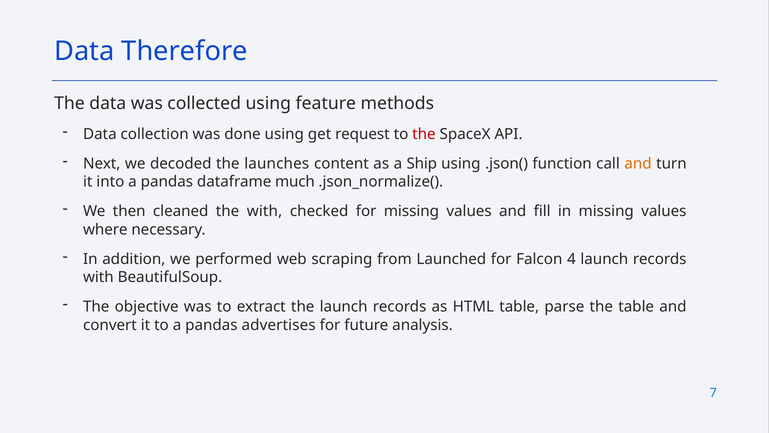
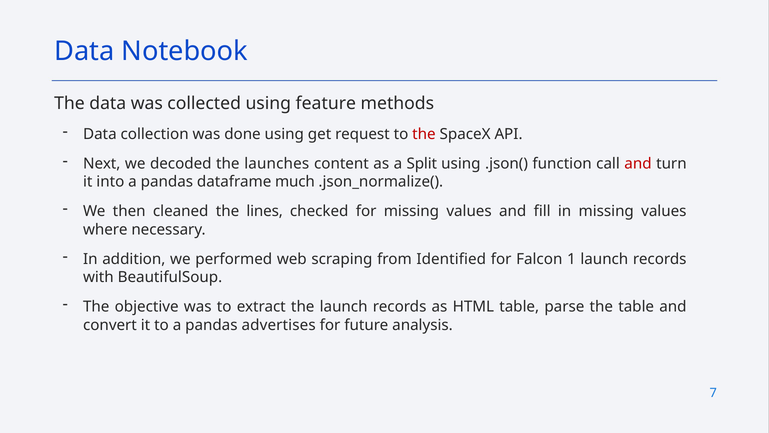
Therefore: Therefore -> Notebook (185, 51)
Ship: Ship -> Split (422, 163)
and colour: orange -> red (638, 163)
the with: with -> lines (265, 211)
Launched: Launched -> Identified (451, 259)
4: 4 -> 1 (571, 259)
